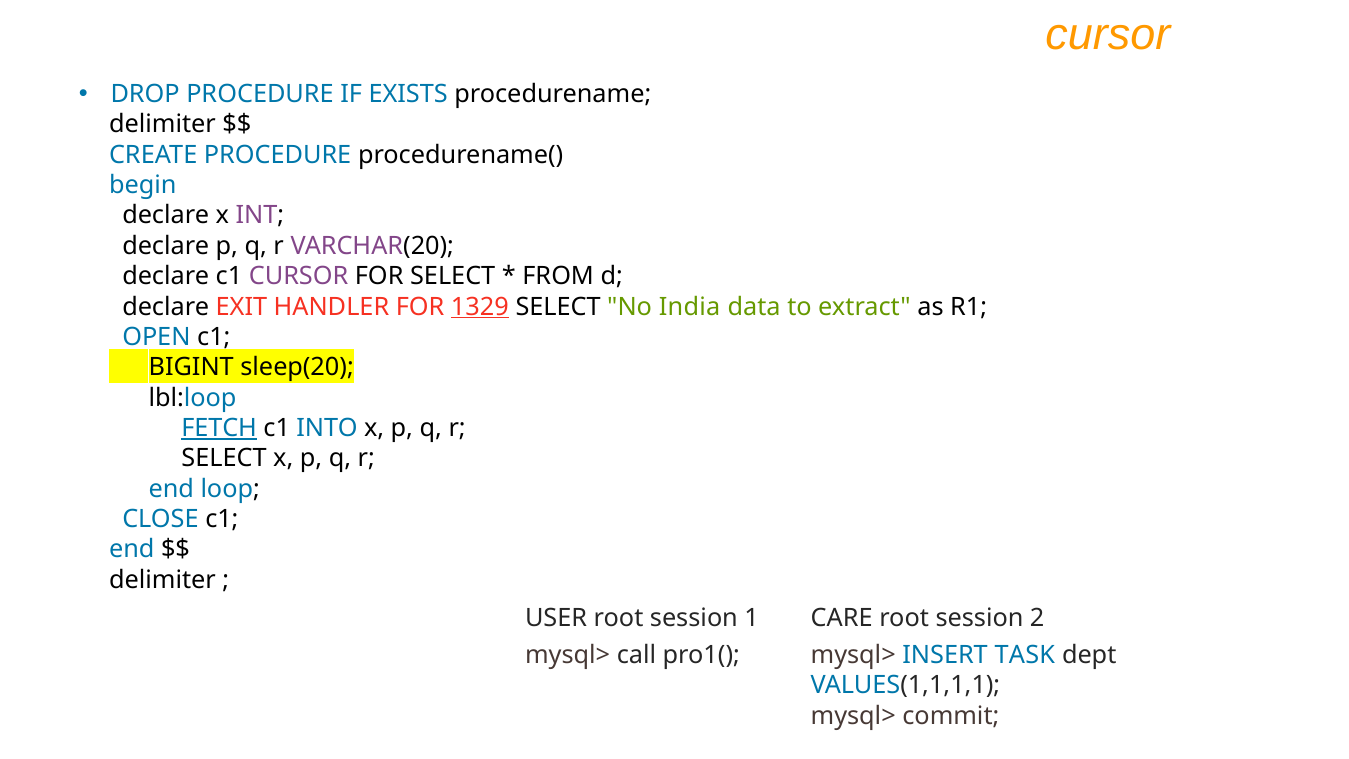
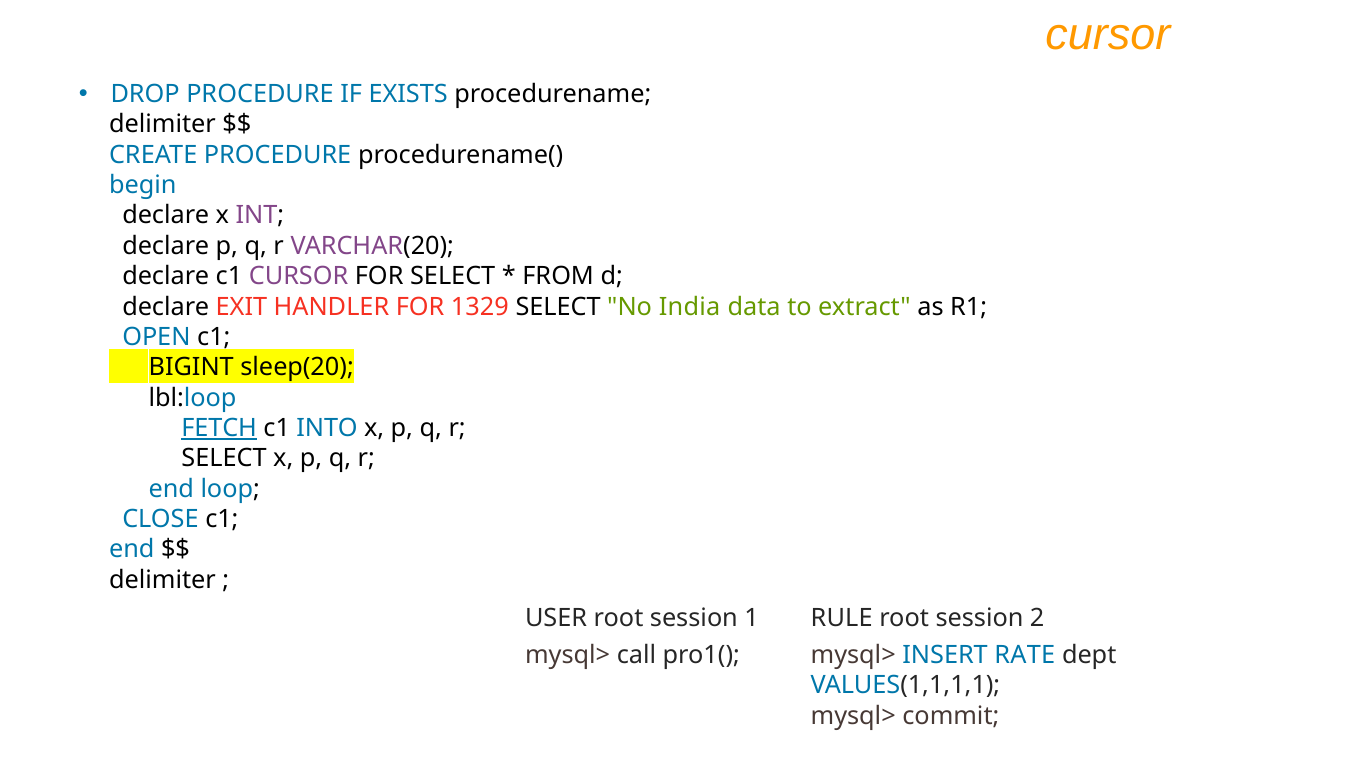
1329 underline: present -> none (480, 307)
CARE: CARE -> RULE (842, 618)
TASK: TASK -> RATE (1025, 655)
